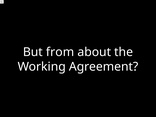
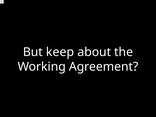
from: from -> keep (60, 52)
